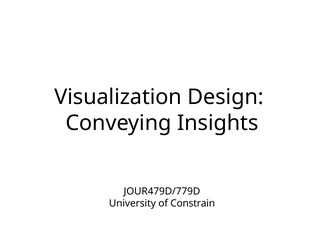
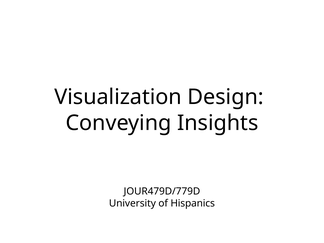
Constrain: Constrain -> Hispanics (193, 203)
